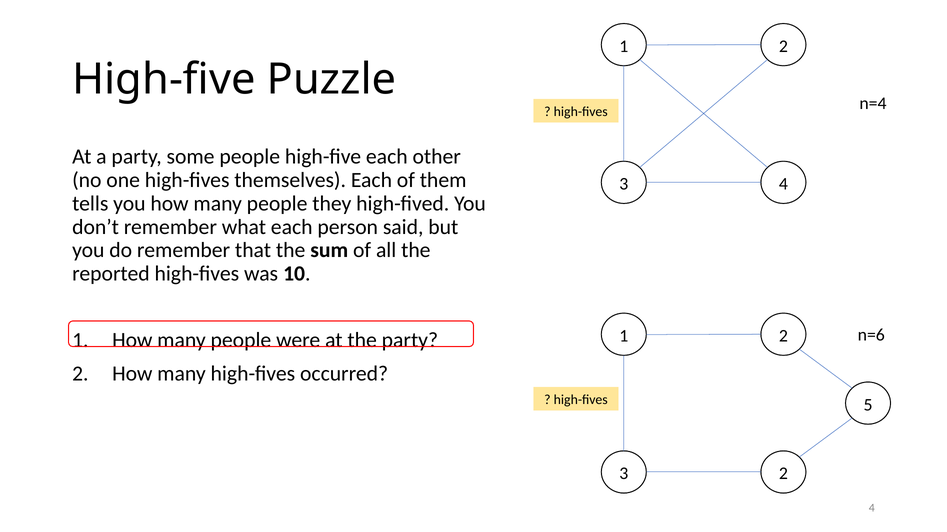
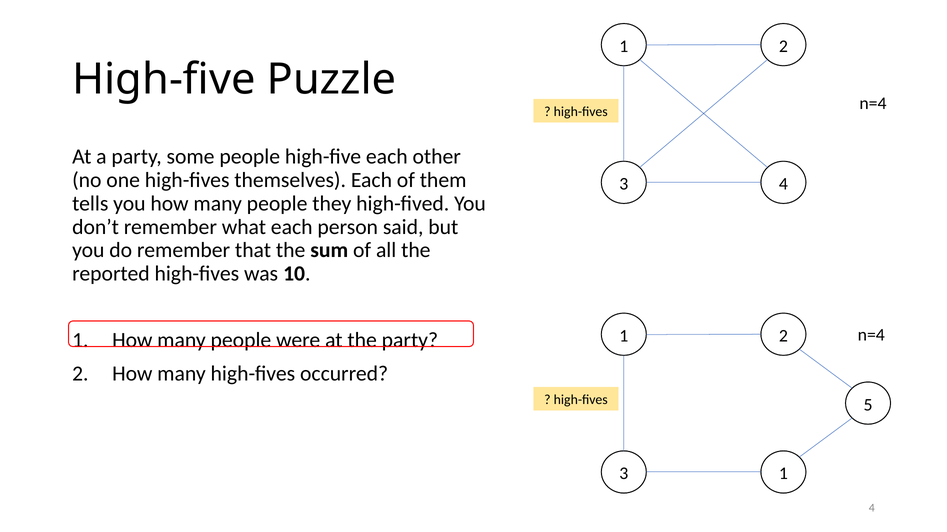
n=6: n=6 -> n=4 (871, 335)
3 2: 2 -> 1 (783, 474)
